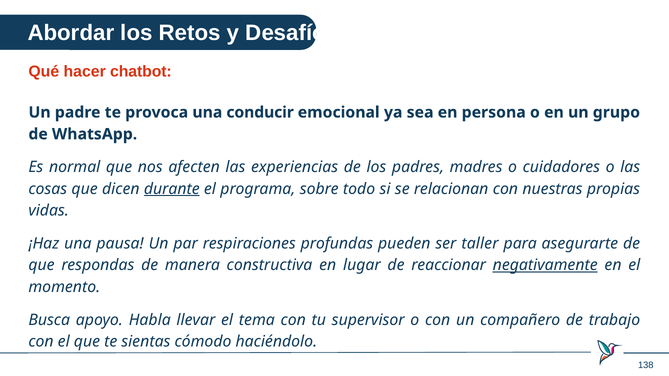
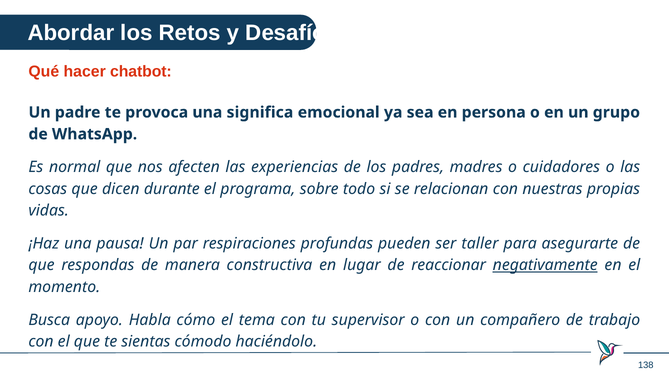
conducir: conducir -> significa (260, 112)
durante underline: present -> none (172, 189)
llevar: llevar -> cómo (196, 320)
